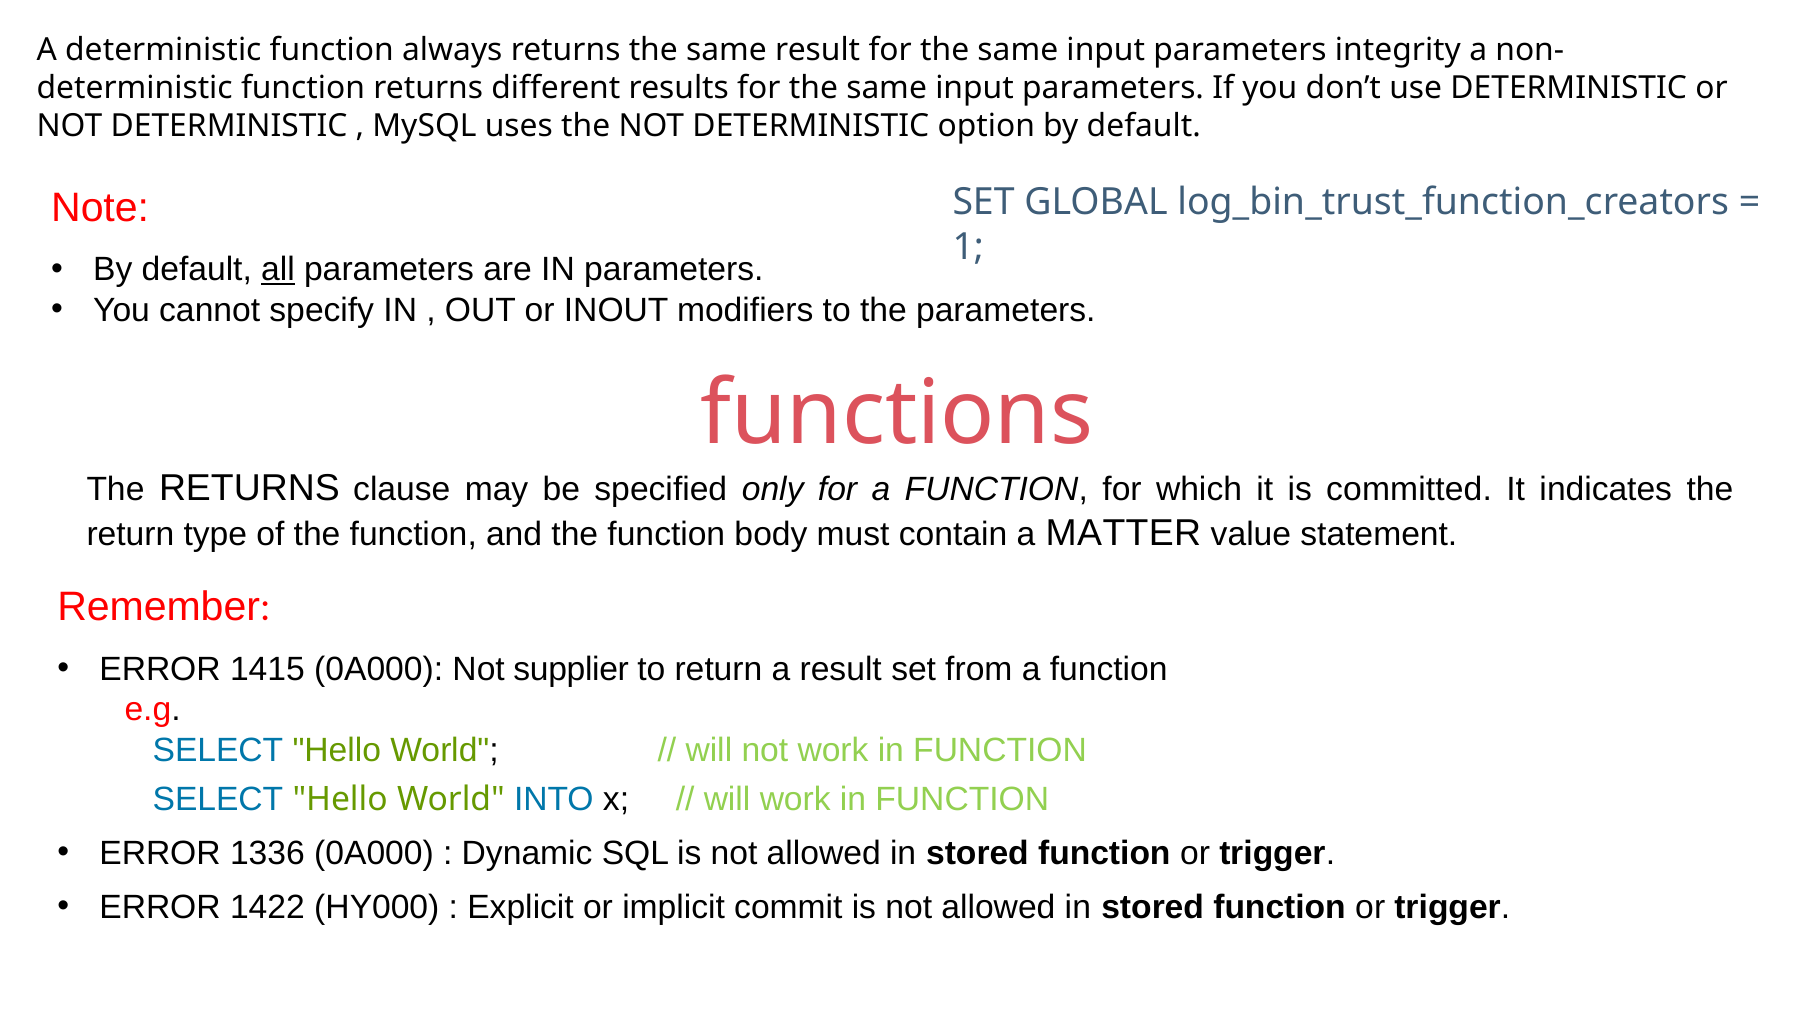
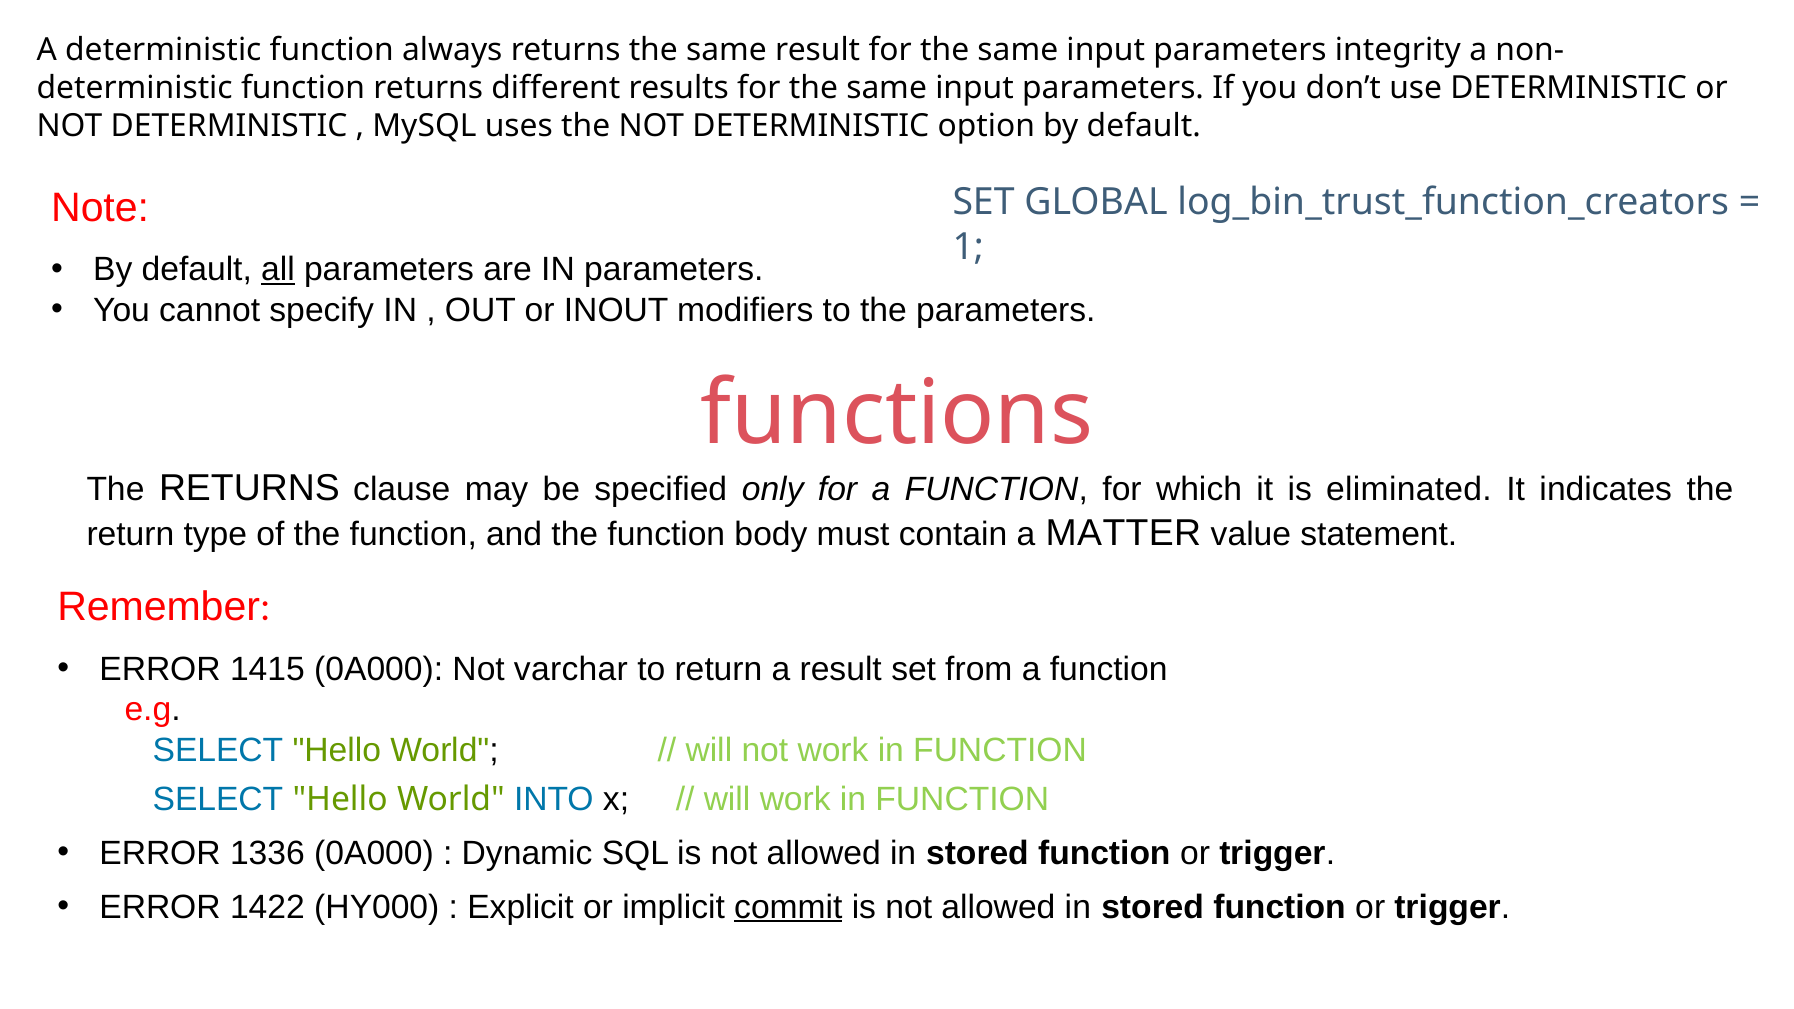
committed: committed -> eliminated (1409, 490)
supplier: supplier -> varchar (571, 669)
commit underline: none -> present (788, 907)
